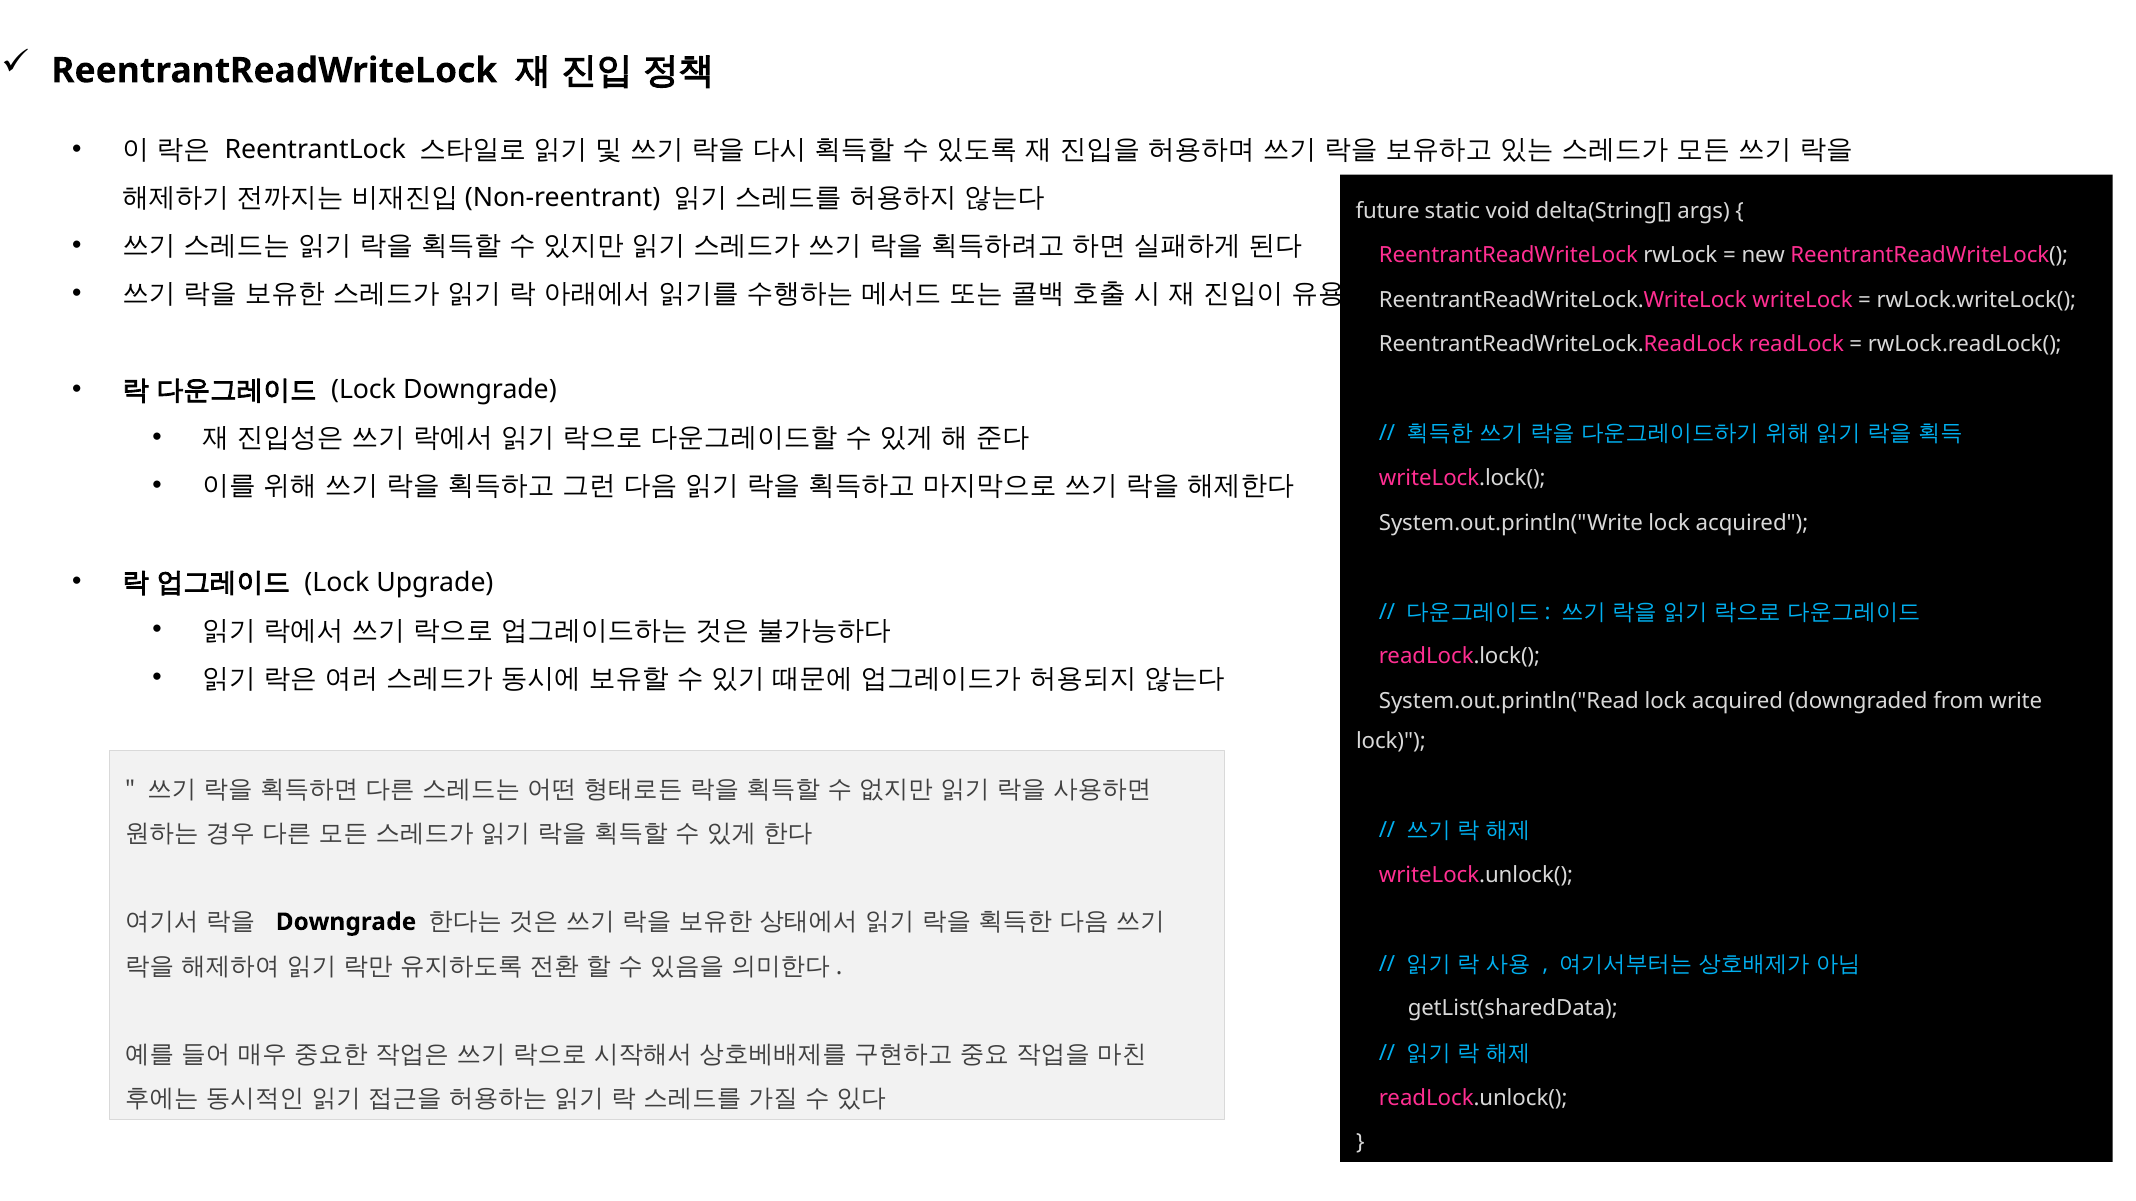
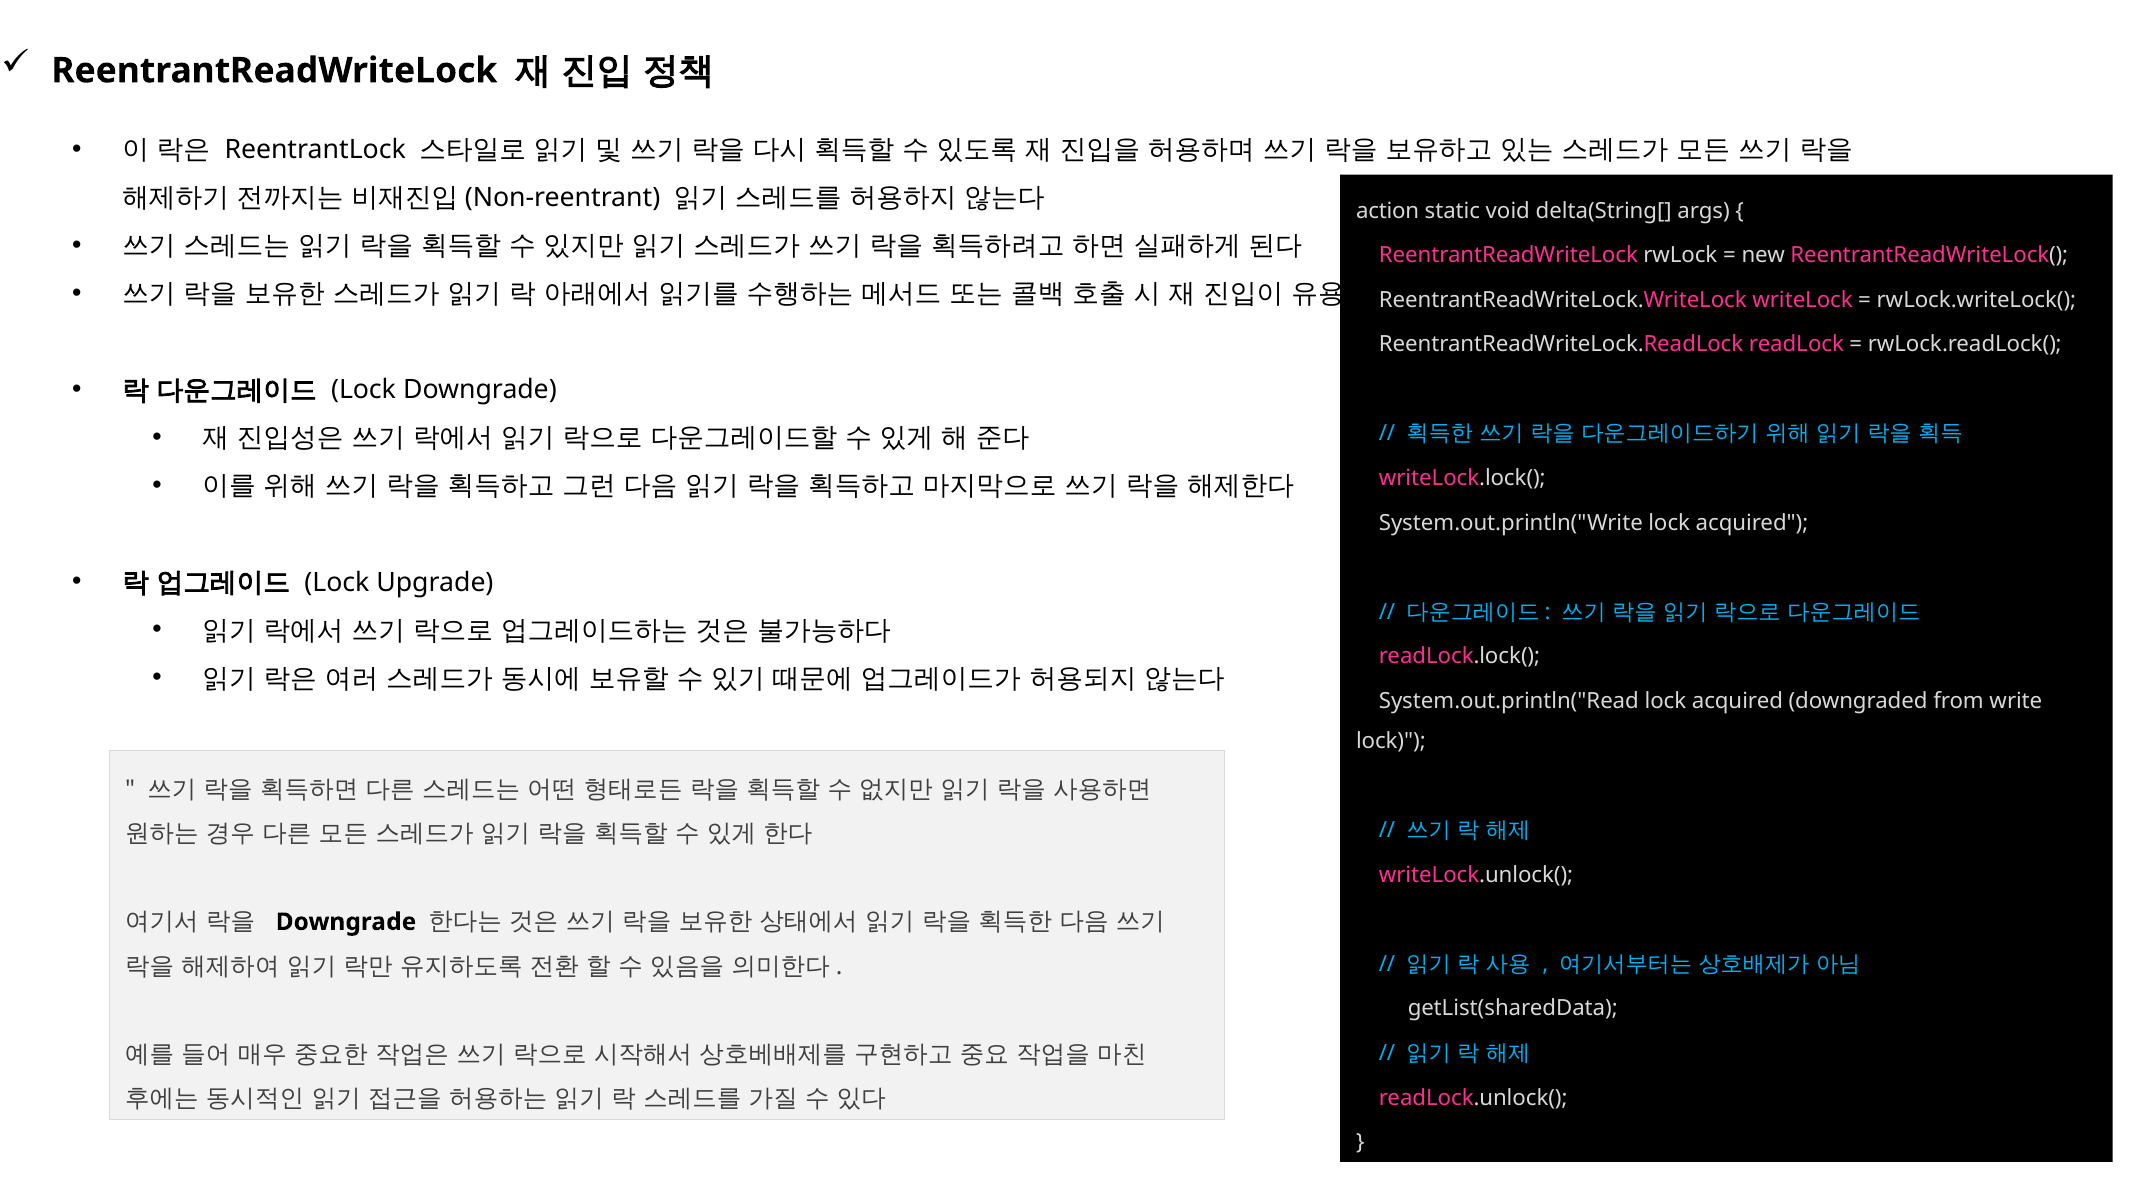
future: future -> action (1388, 211)
